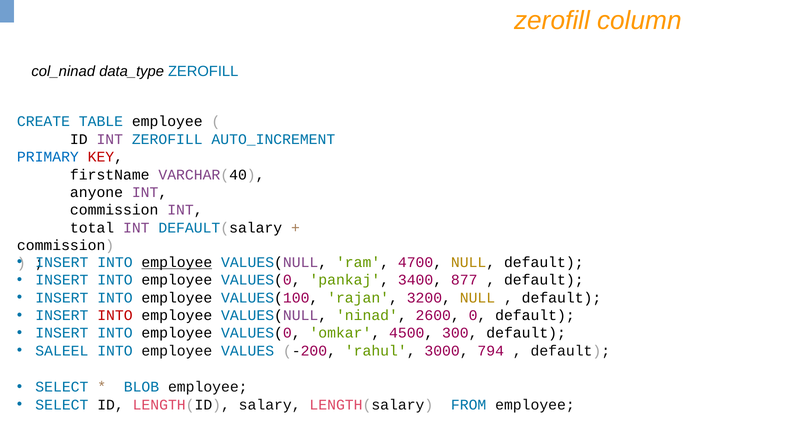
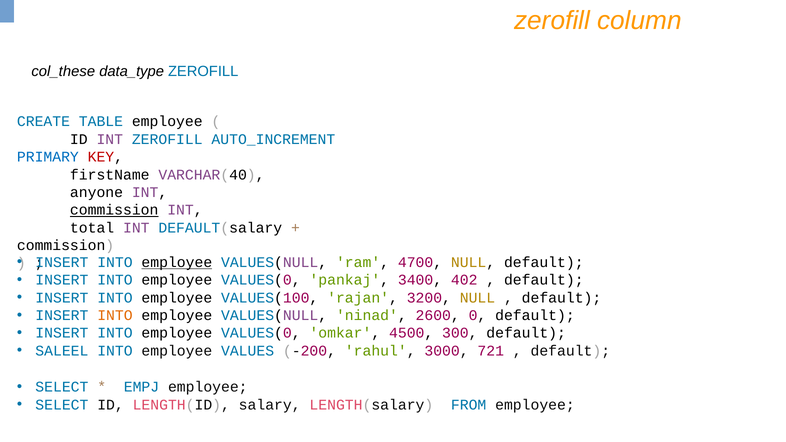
col_ninad: col_ninad -> col_these (63, 71)
commission underline: none -> present (114, 210)
877: 877 -> 402 (464, 280)
INTO colour: red -> orange (115, 316)
794: 794 -> 721 (491, 351)
BLOB: BLOB -> EMPJ (141, 387)
